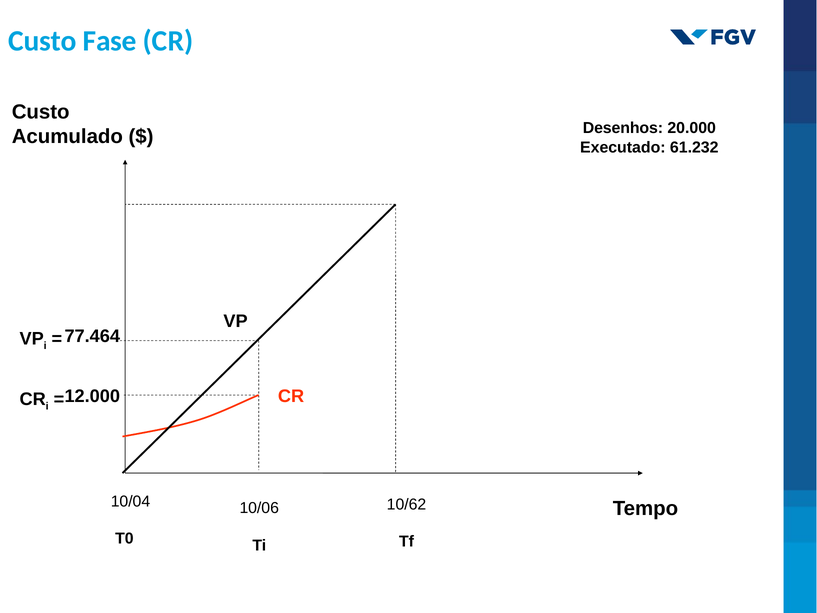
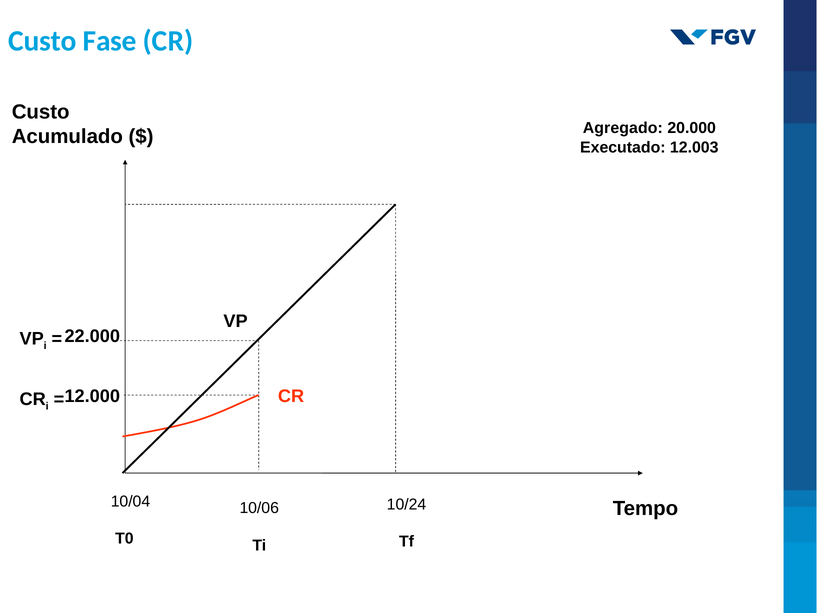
Desenhos: Desenhos -> Agregado (623, 128)
61.232: 61.232 -> 12.003 (694, 147)
77.464: 77.464 -> 22.000 (92, 336)
10/62: 10/62 -> 10/24 (406, 504)
